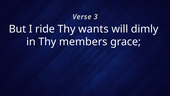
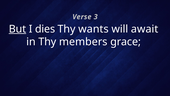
But underline: none -> present (17, 29)
ride: ride -> dies (45, 29)
dimly: dimly -> await (145, 29)
